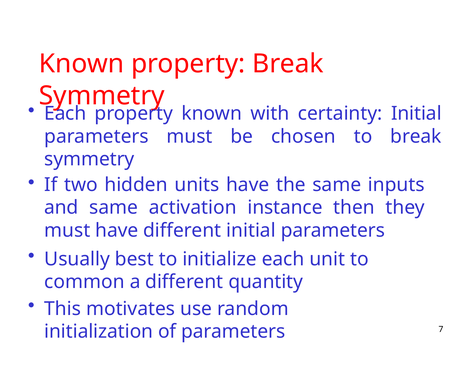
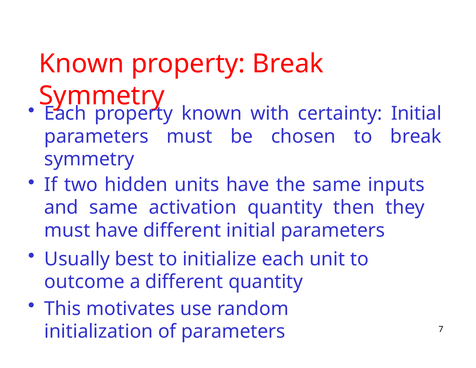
activation instance: instance -> quantity (285, 207)
common: common -> outcome (84, 282)
